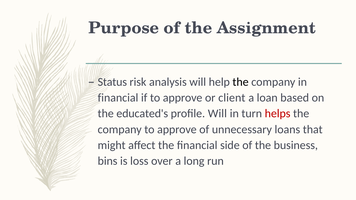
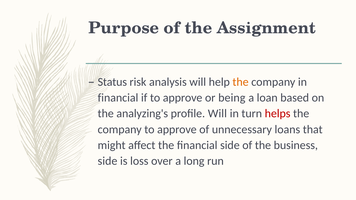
the colour: black -> orange (241, 82)
client: client -> being (232, 98)
educated's: educated's -> analyzing's (142, 114)
bins: bins -> side (108, 161)
